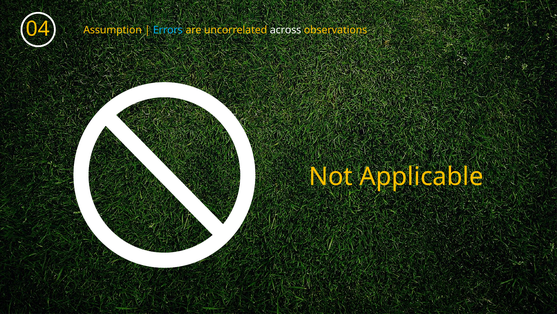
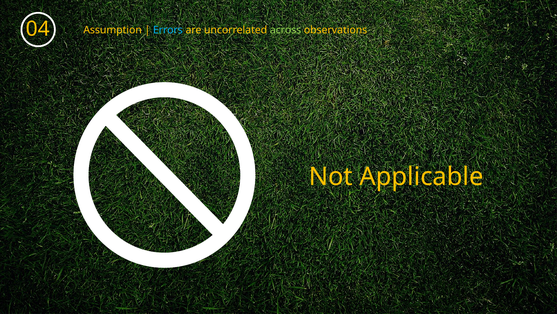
across colour: white -> light green (286, 30)
